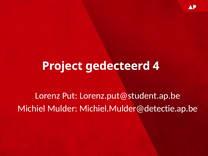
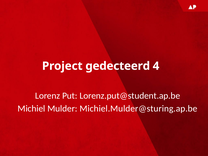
Michiel.Mulder@detectie.ap.be: Michiel.Mulder@detectie.ap.be -> Michiel.Mulder@sturing.ap.be (138, 109)
